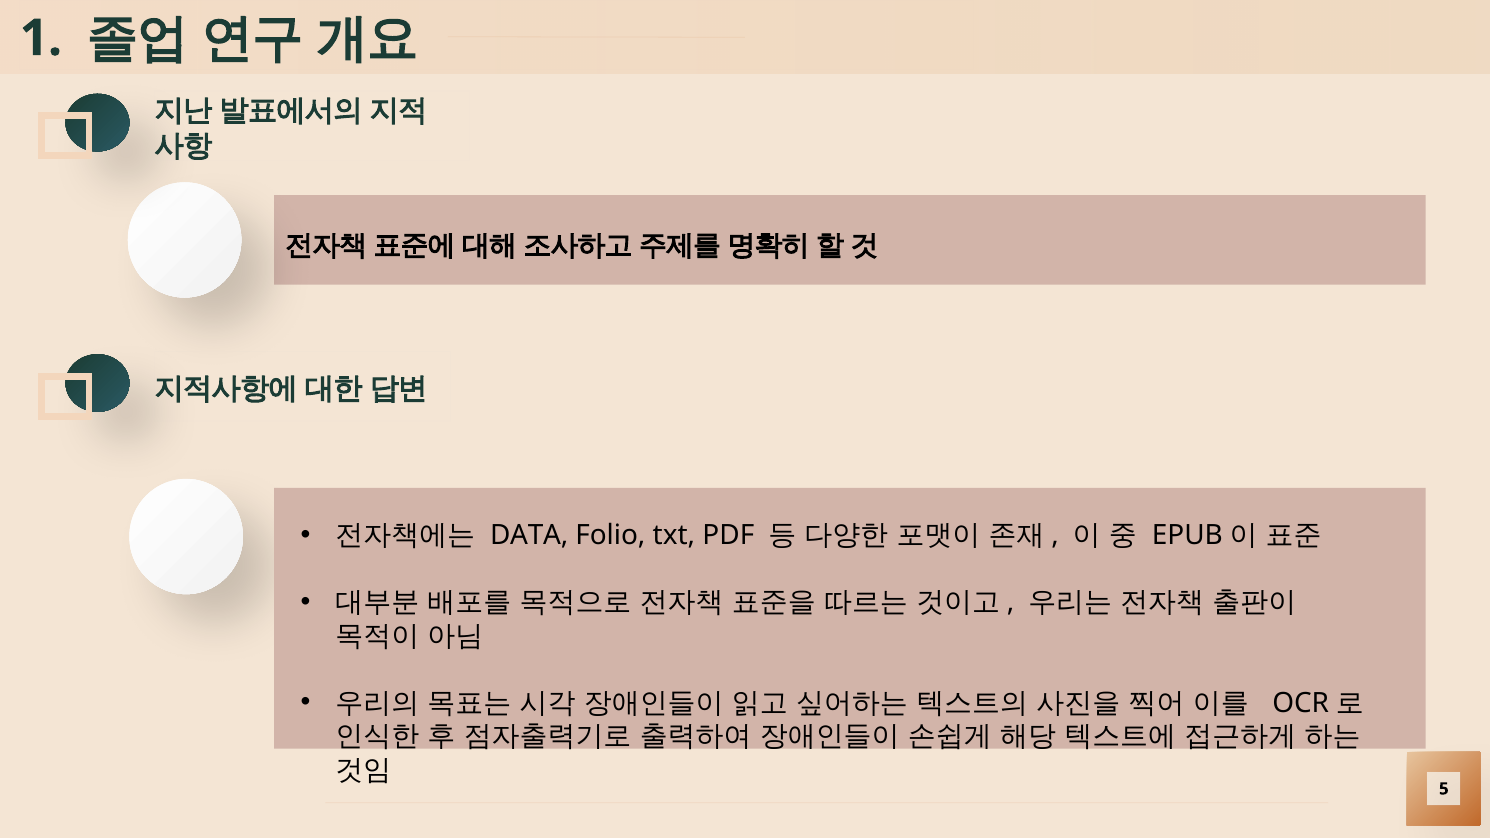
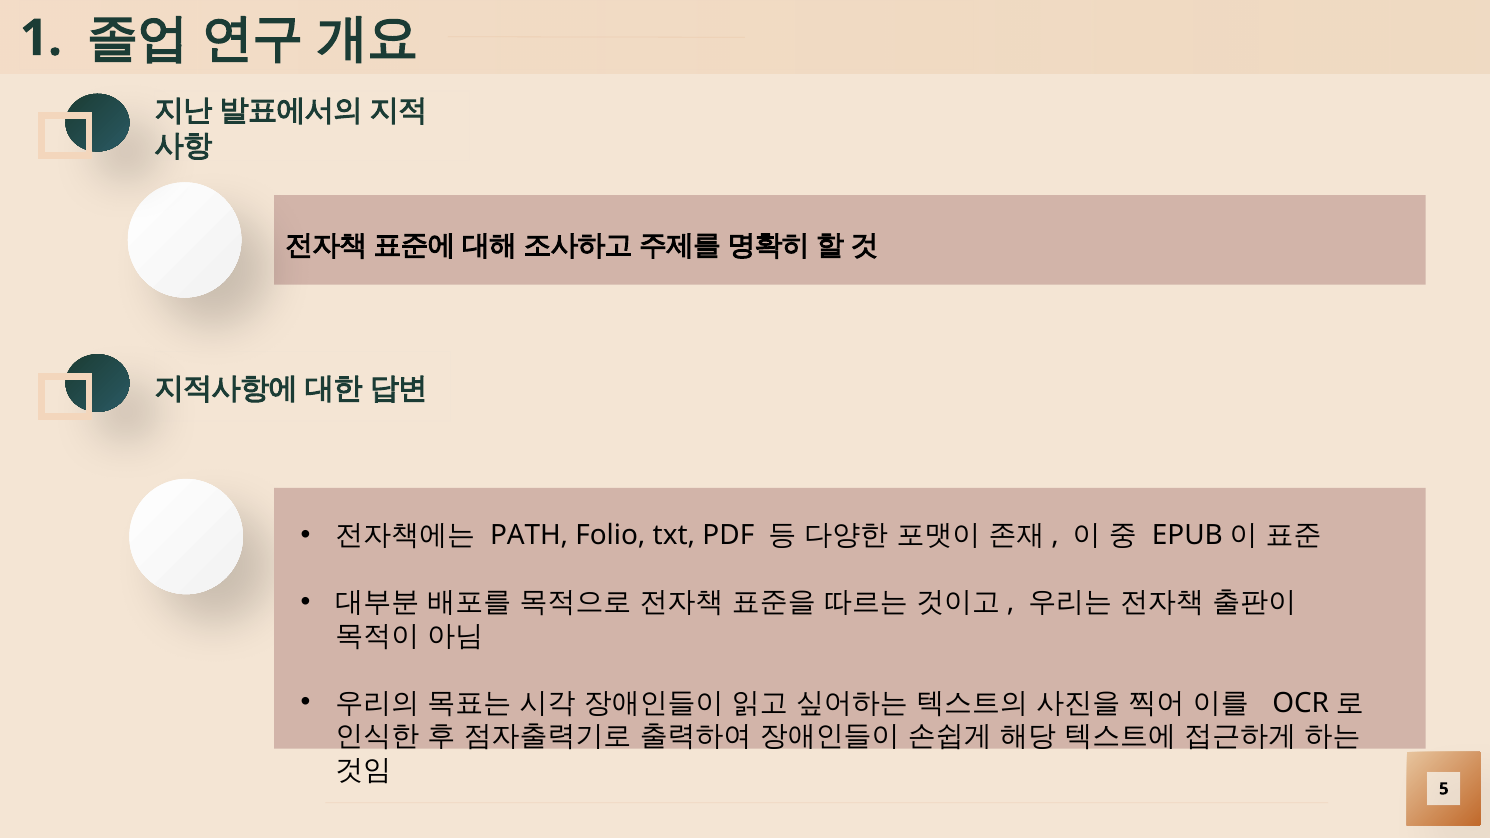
DATA: DATA -> PATH (529, 535)
